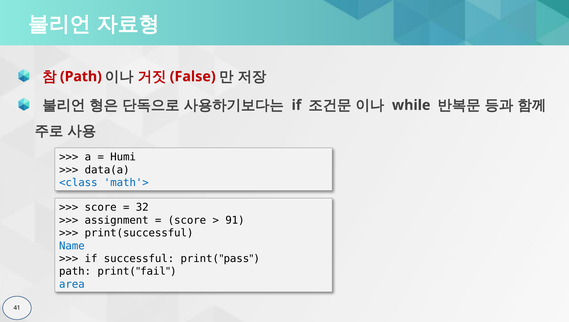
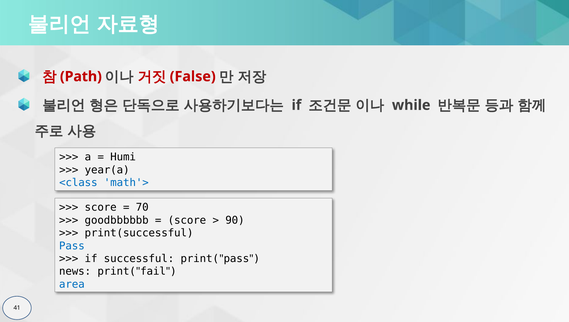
data(a: data(a -> year(a (107, 170)
32: 32 -> 70 (142, 207)
assignment: assignment -> goodbbbbbb (117, 220)
91: 91 -> 90 (235, 220)
Name: Name -> Pass (72, 246)
path: path -> news (75, 271)
